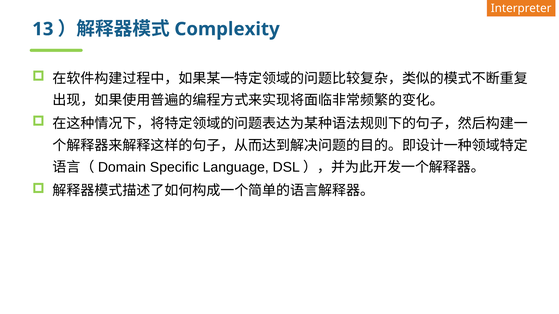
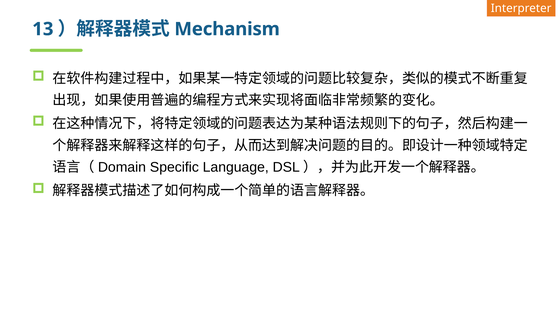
Complexity: Complexity -> Mechanism (227, 29)
